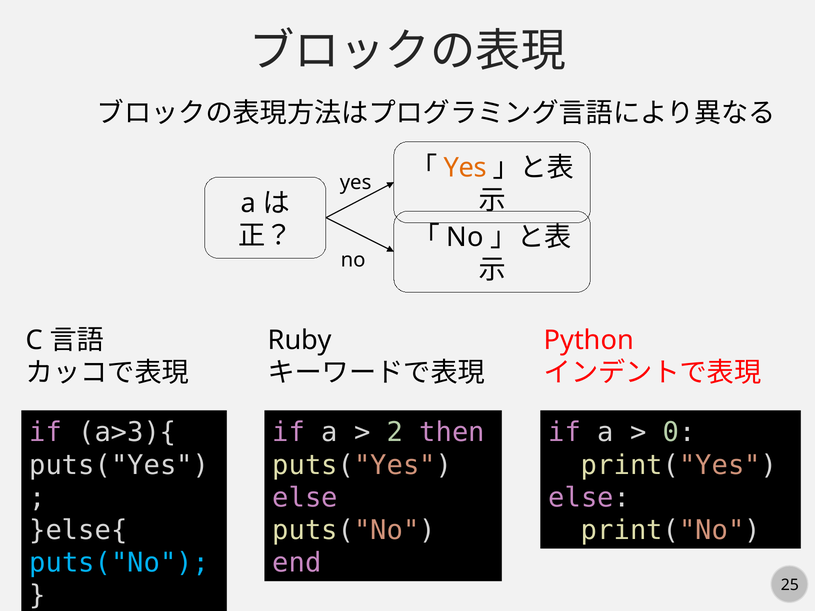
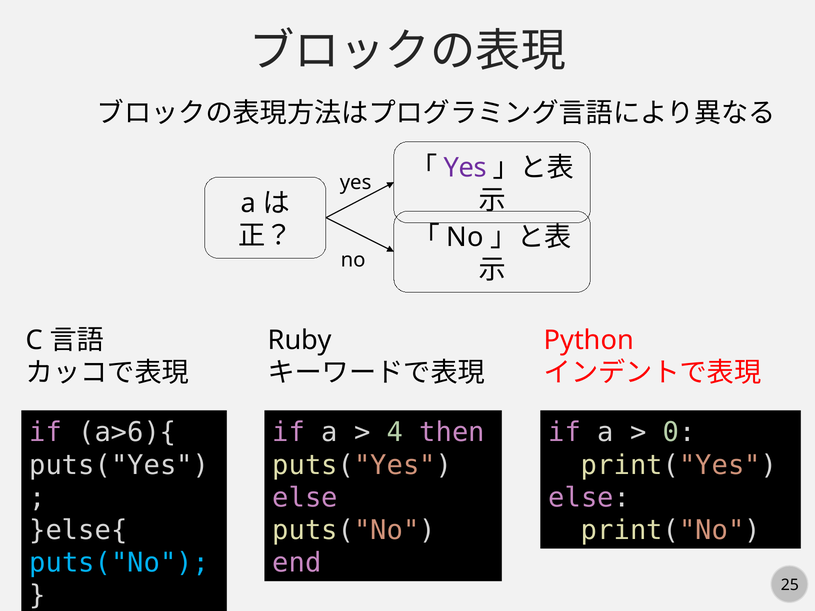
Yes colour: orange -> purple (465, 168)
a>3){: a>3){ -> a>6){ (127, 433)
2: 2 -> 4 (395, 433)
